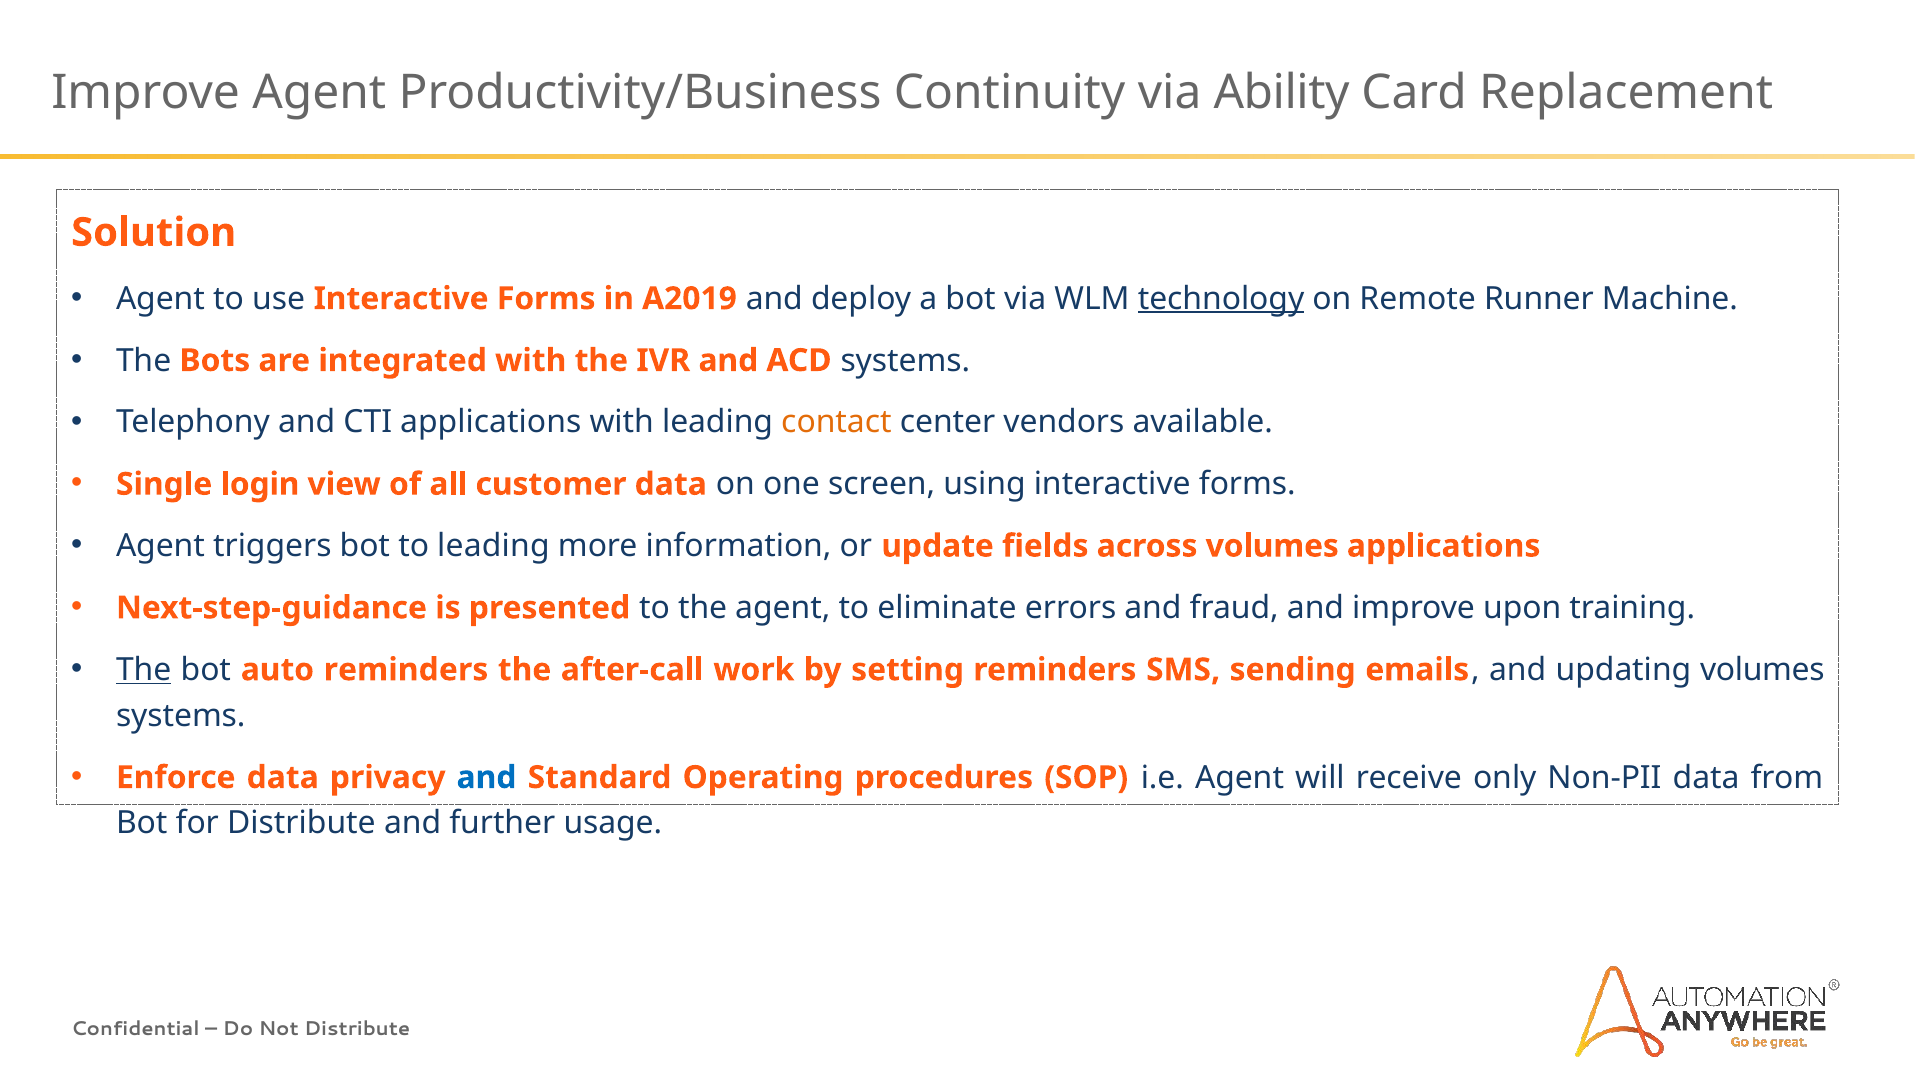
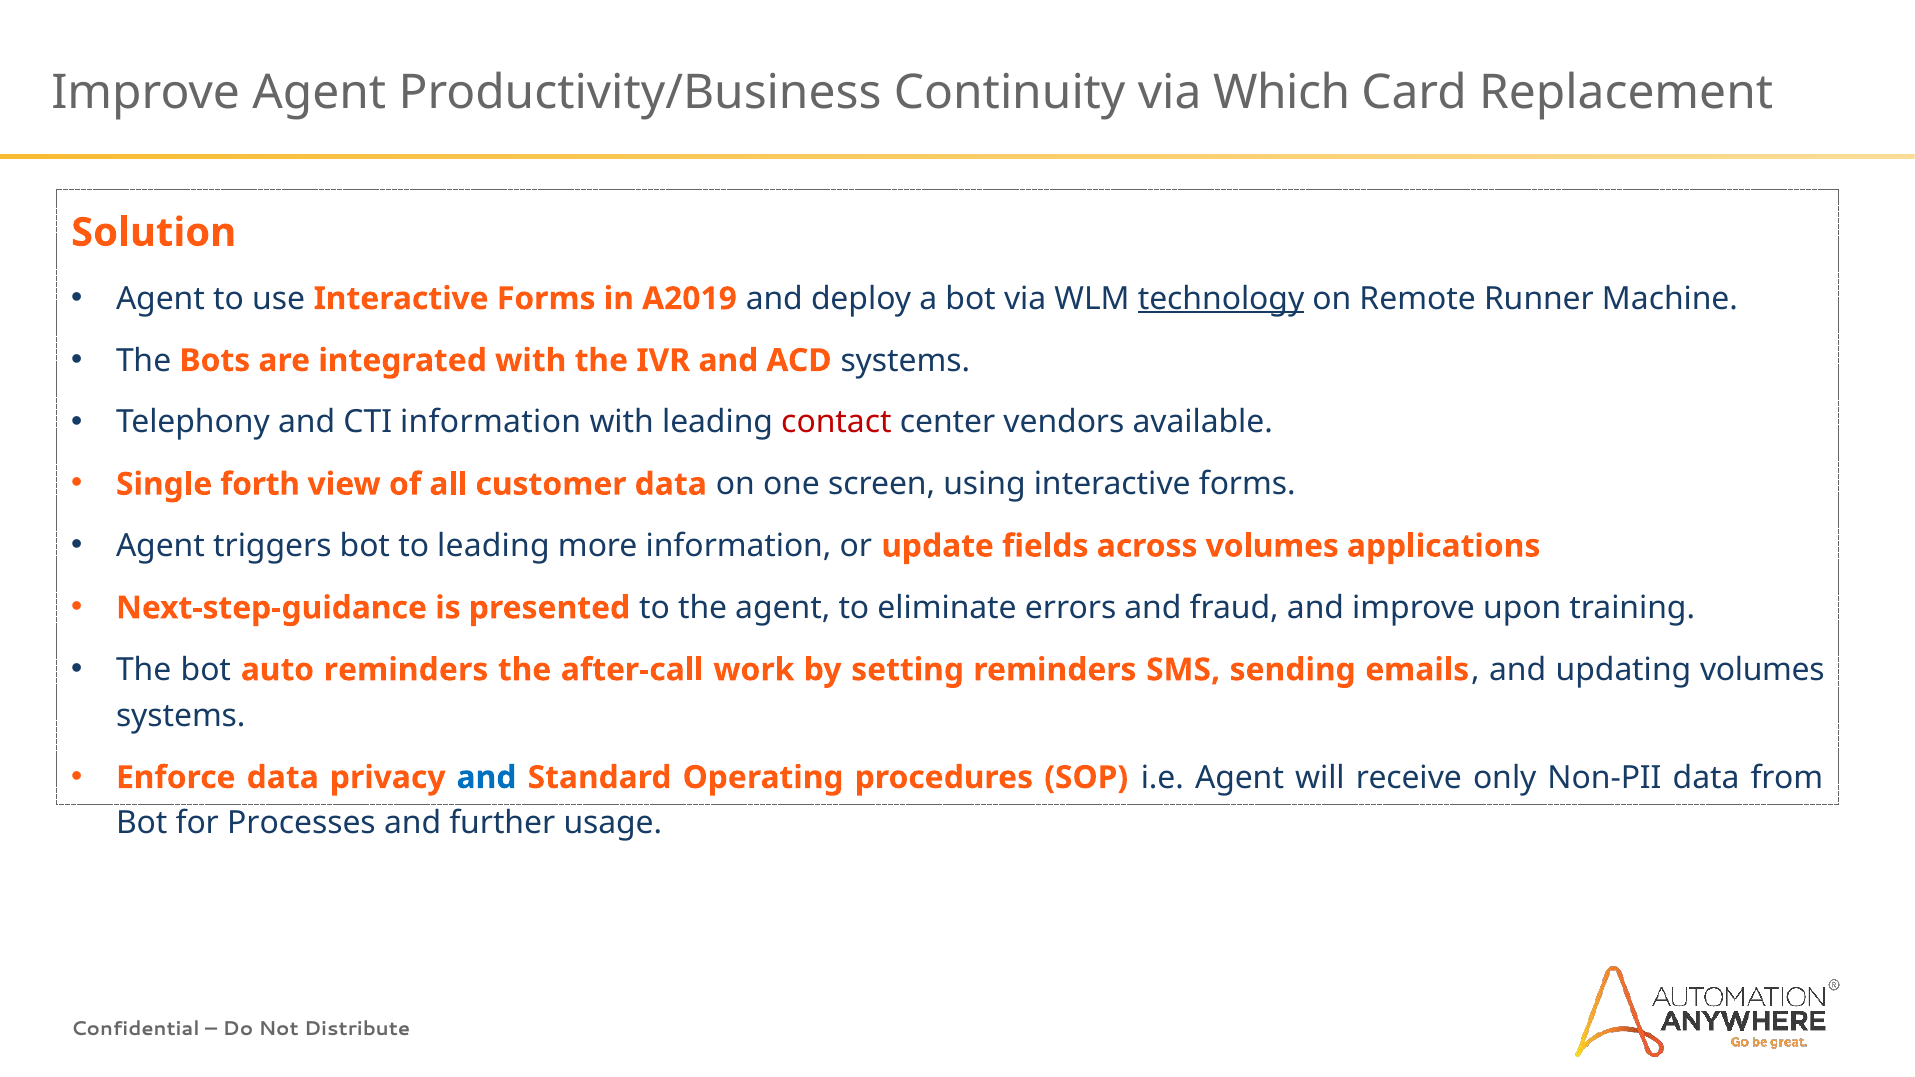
Ability: Ability -> Which (1282, 93)
CTI applications: applications -> information (491, 422)
contact colour: orange -> red (836, 422)
login: login -> forth (260, 484)
The underline: present -> none (144, 670)
for Distribute: Distribute -> Processes (301, 824)
